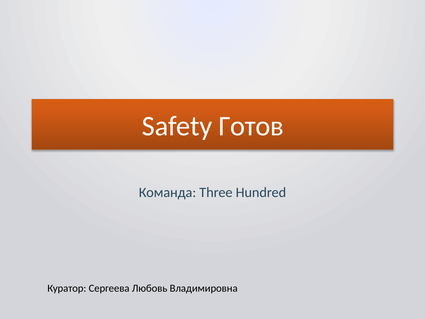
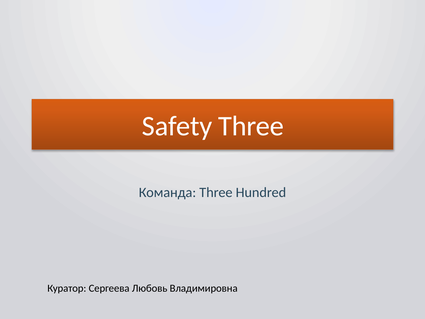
Safety Готов: Готов -> Three (251, 126)
